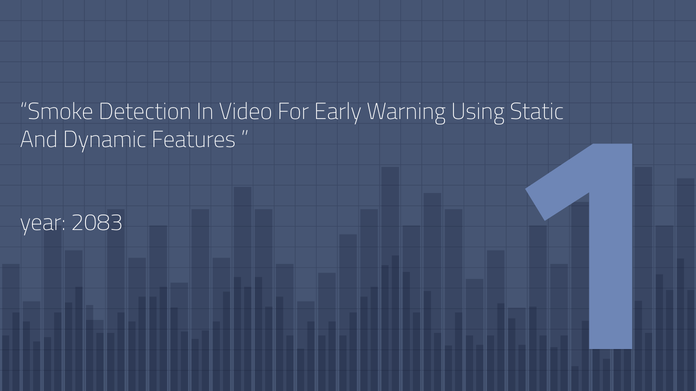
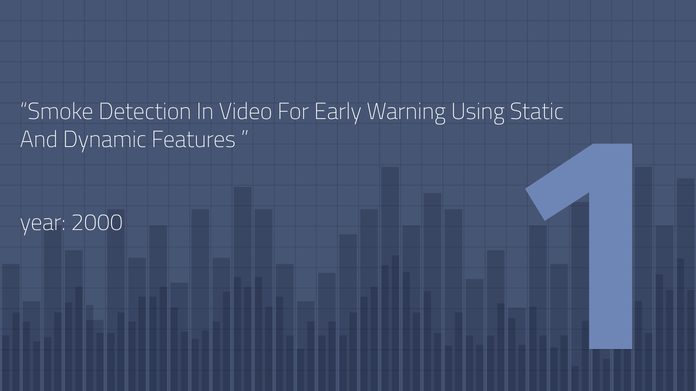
2083: 2083 -> 2000 (97, 223)
